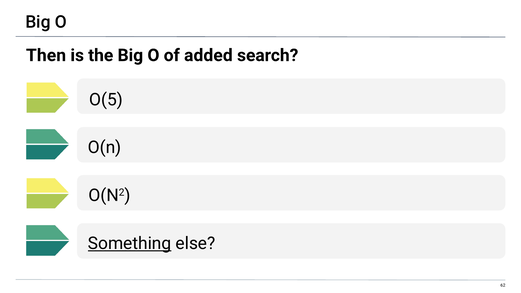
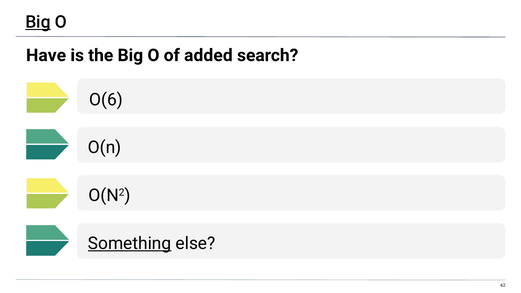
Big underline: none -> present (38, 22)
Then: Then -> Have (46, 55)
O(5: O(5 -> O(6 (106, 100)
